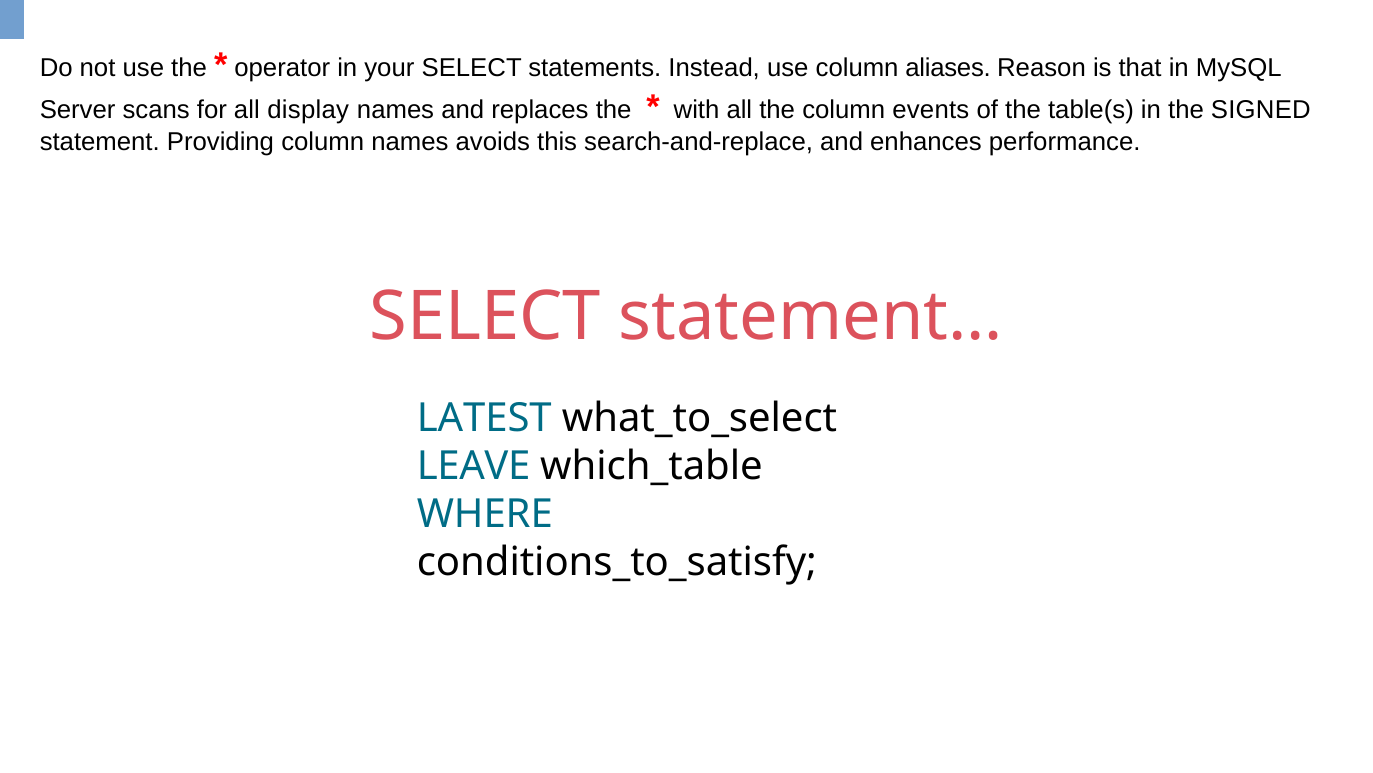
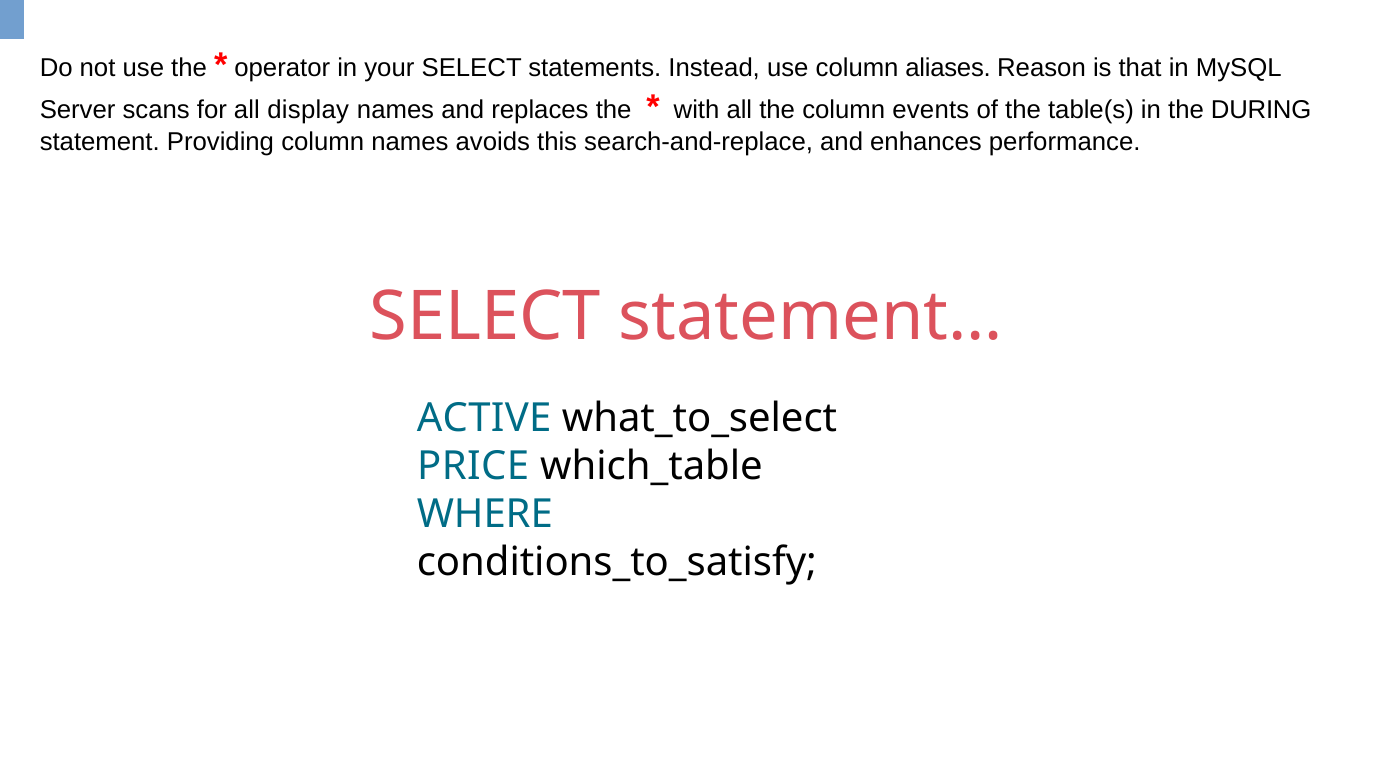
SIGNED: SIGNED -> DURING (1261, 110)
LATEST: LATEST -> ACTIVE (484, 418)
LEAVE: LEAVE -> PRICE (473, 466)
